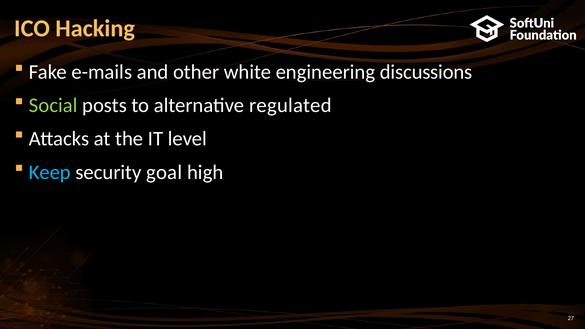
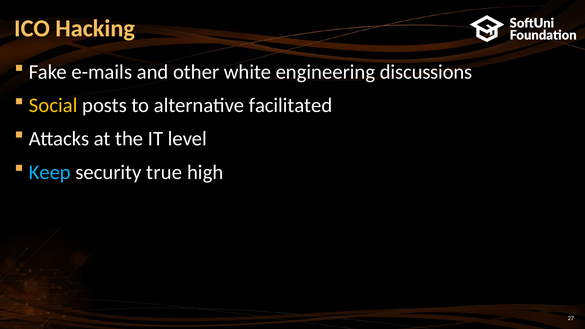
Social colour: light green -> yellow (53, 105)
regulated: regulated -> facilitated (291, 105)
goal: goal -> true (164, 172)
